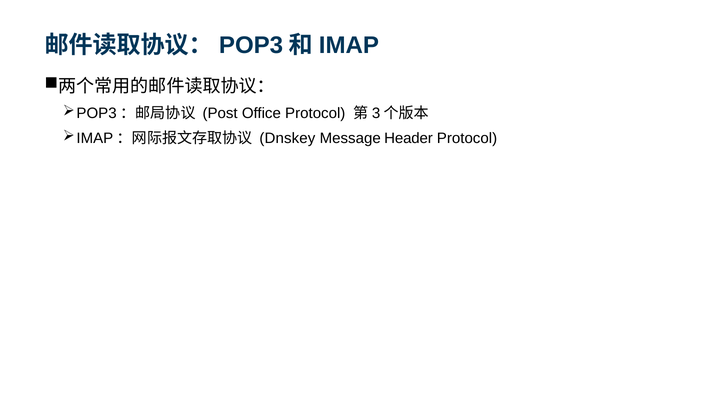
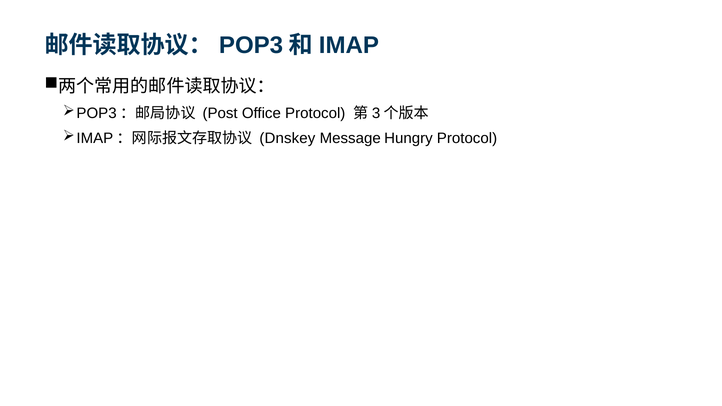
Header: Header -> Hungry (408, 138)
